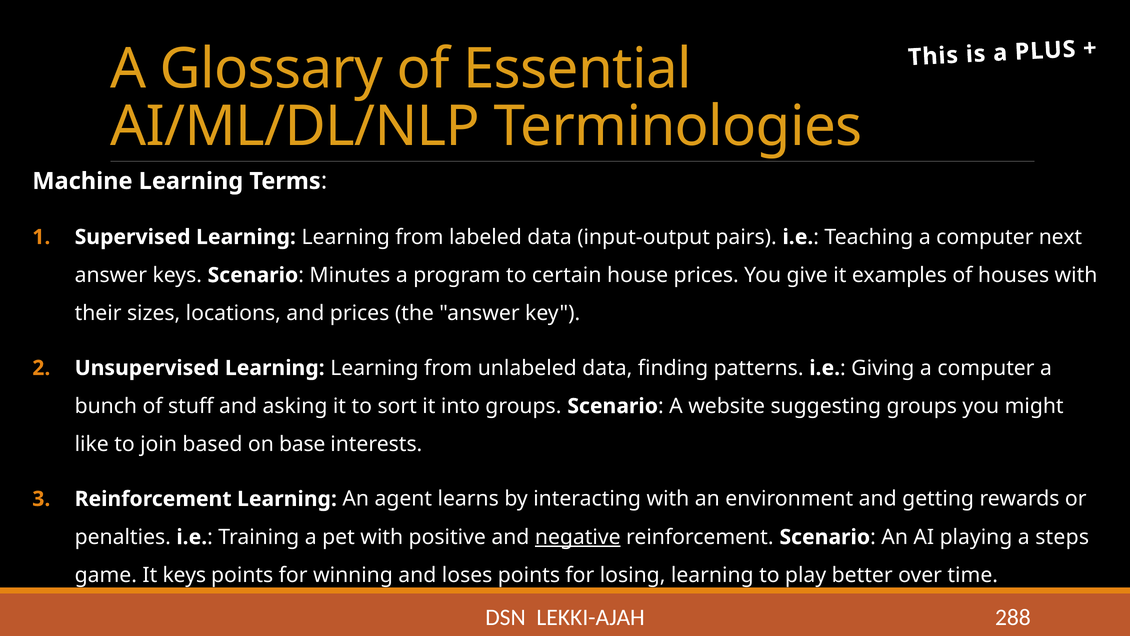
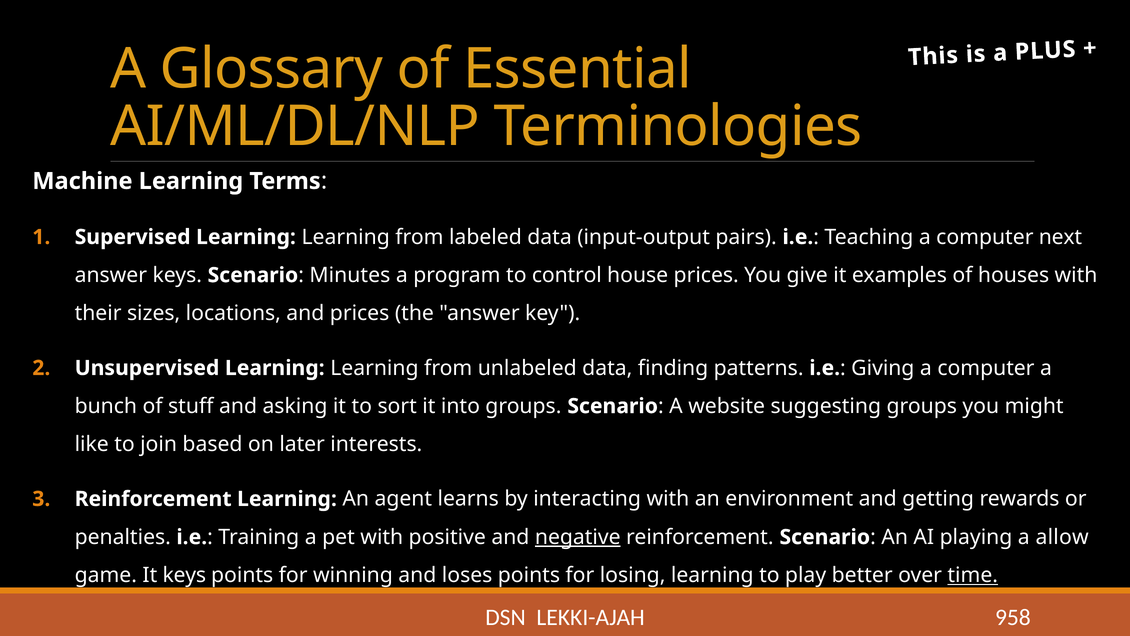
certain: certain -> control (567, 275)
base: base -> later (302, 444)
steps: steps -> allow (1062, 537)
time underline: none -> present (973, 575)
288: 288 -> 958 (1013, 617)
